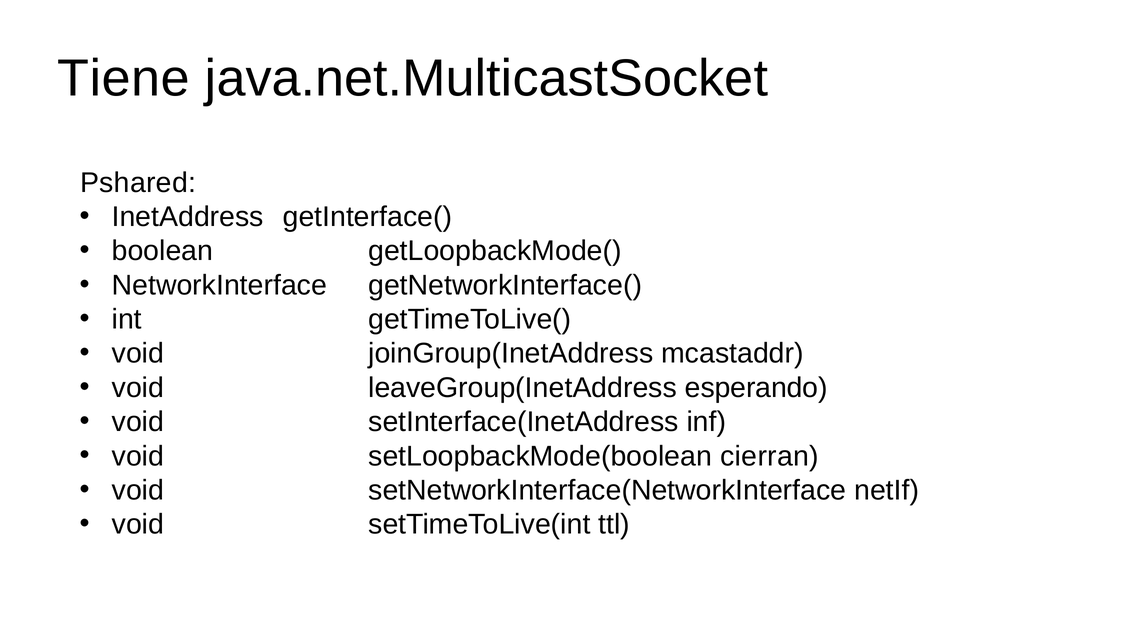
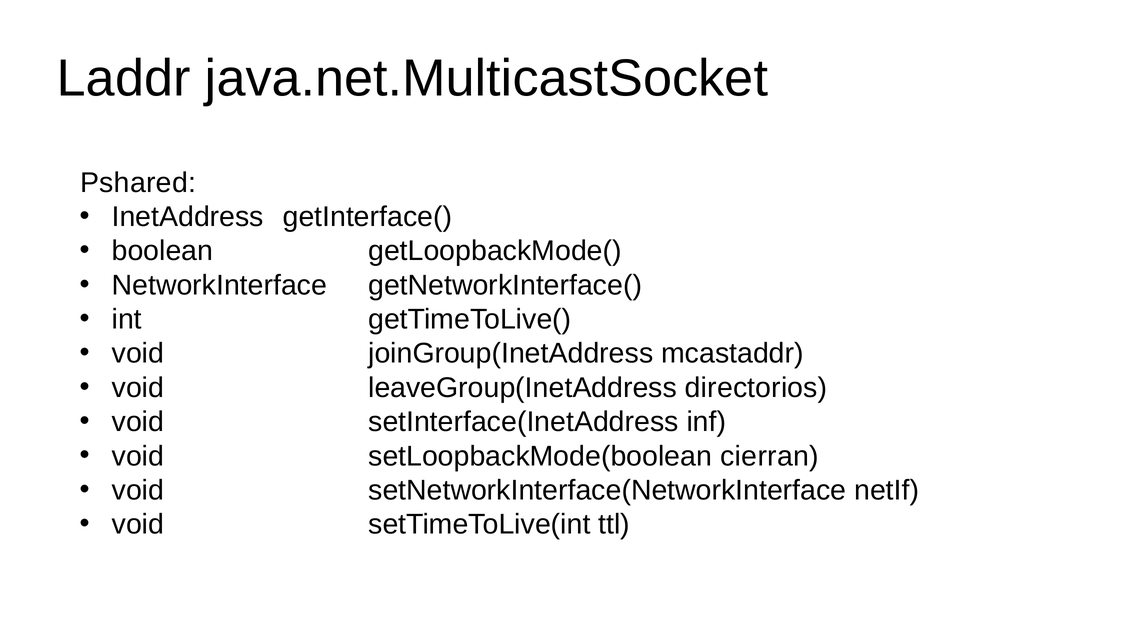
Tiene: Tiene -> Laddr (124, 79)
esperando: esperando -> directorios (756, 388)
